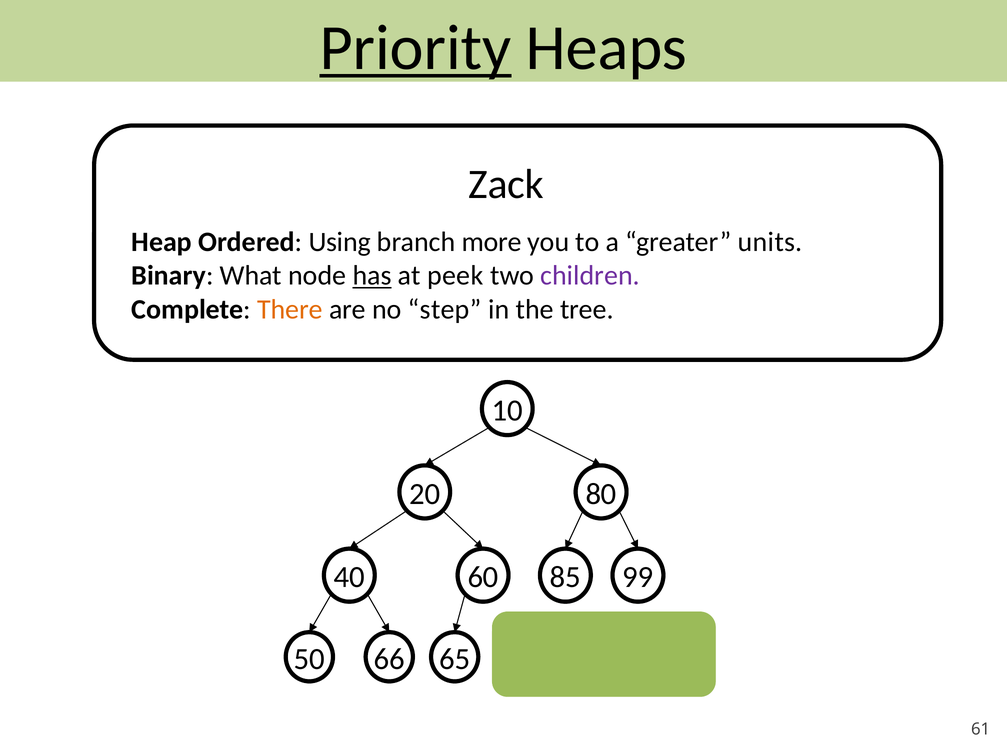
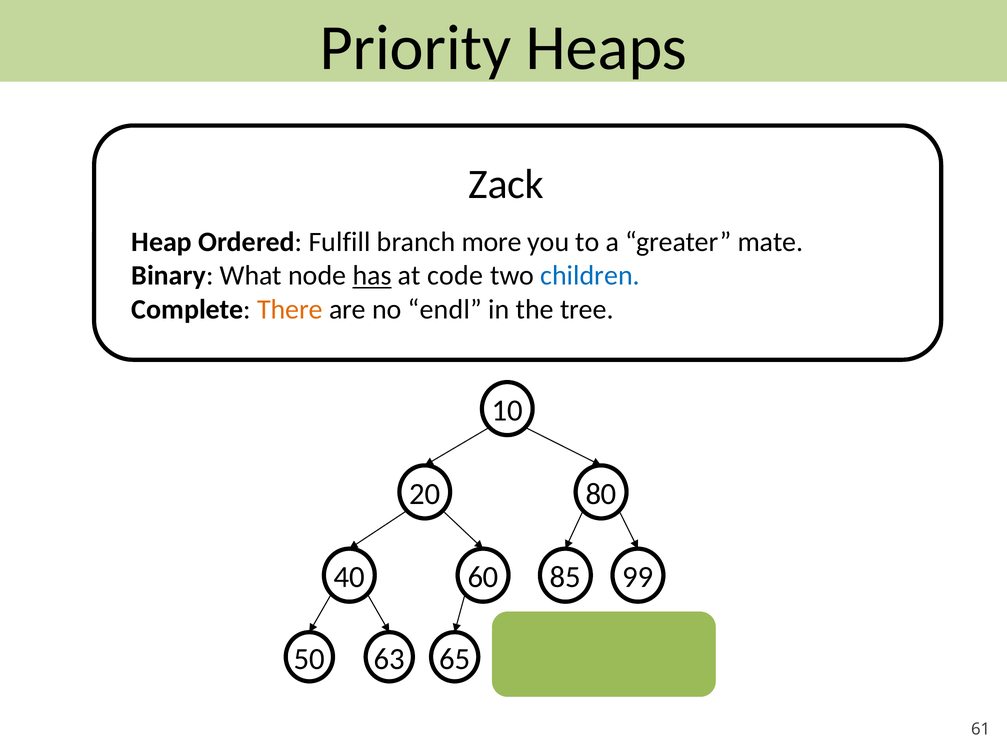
Priority underline: present -> none (415, 48)
Using: Using -> Fulfill (340, 242)
units: units -> mate (770, 242)
peek: peek -> code (455, 275)
children colour: purple -> blue (590, 275)
step: step -> endl (445, 309)
66: 66 -> 63 (389, 658)
